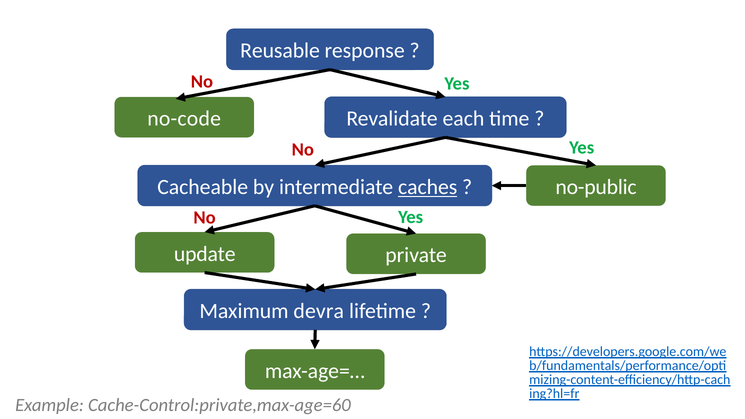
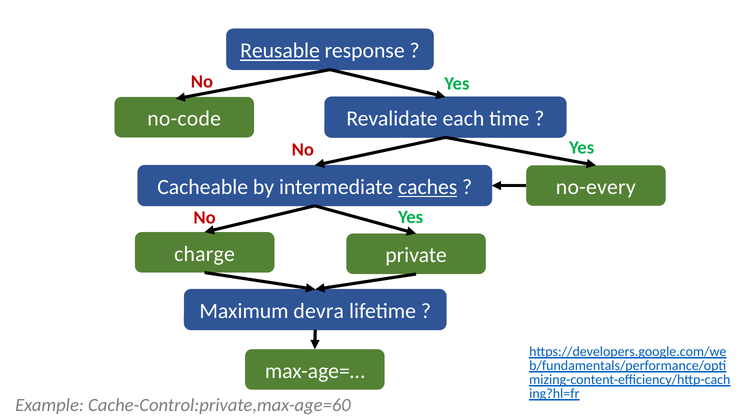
Reusable underline: none -> present (280, 51)
no-public: no-public -> no-every (596, 187)
update: update -> charge (205, 254)
